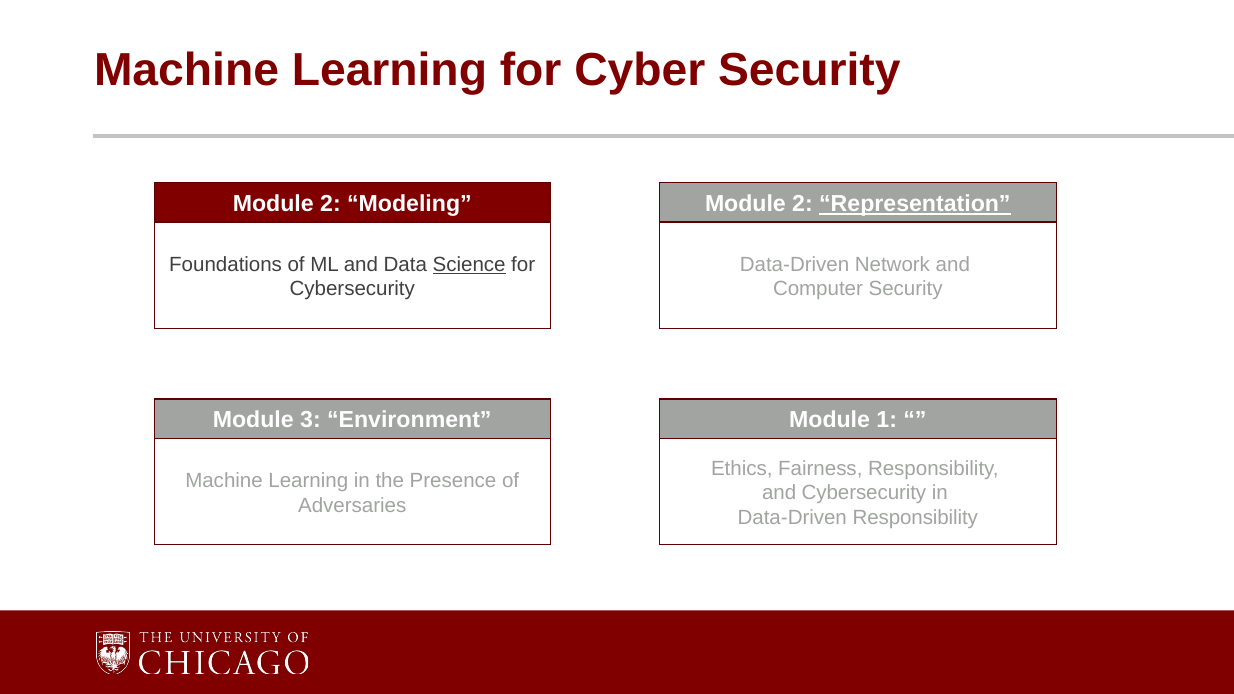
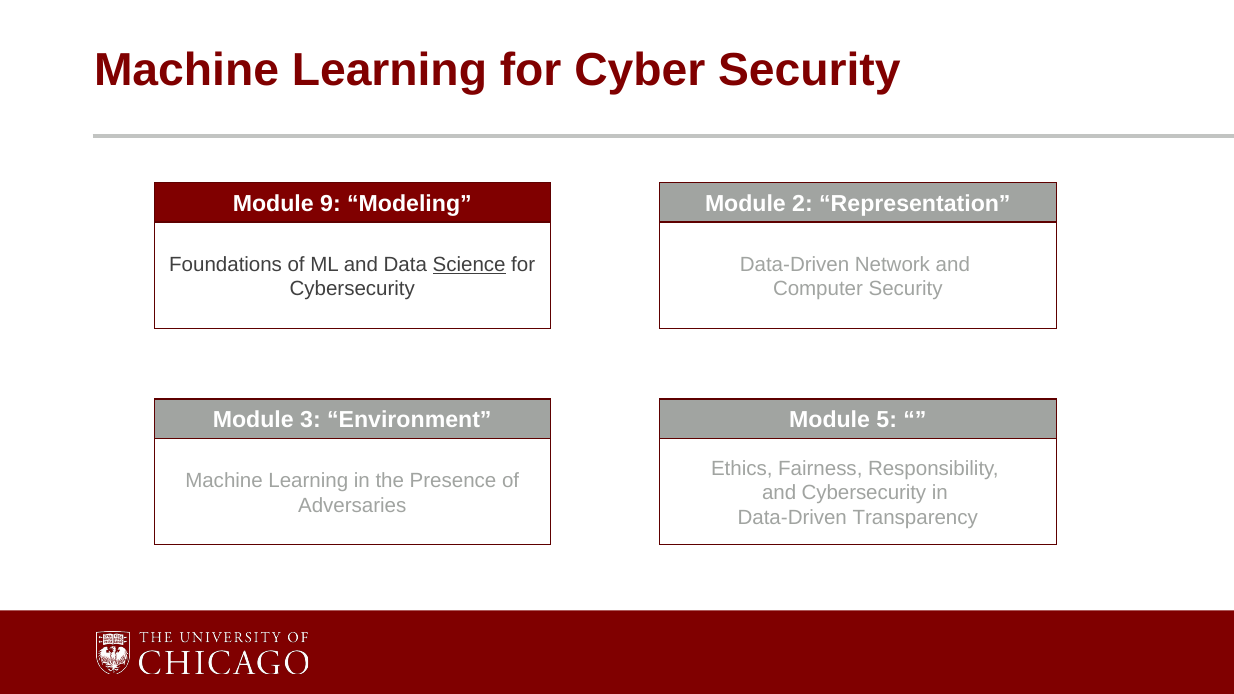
2: 2 -> 9 (330, 204)
Representation underline: present -> none (915, 204)
1: 1 -> 5 (887, 420)
Data-Driven Responsibility: Responsibility -> Transparency (915, 518)
